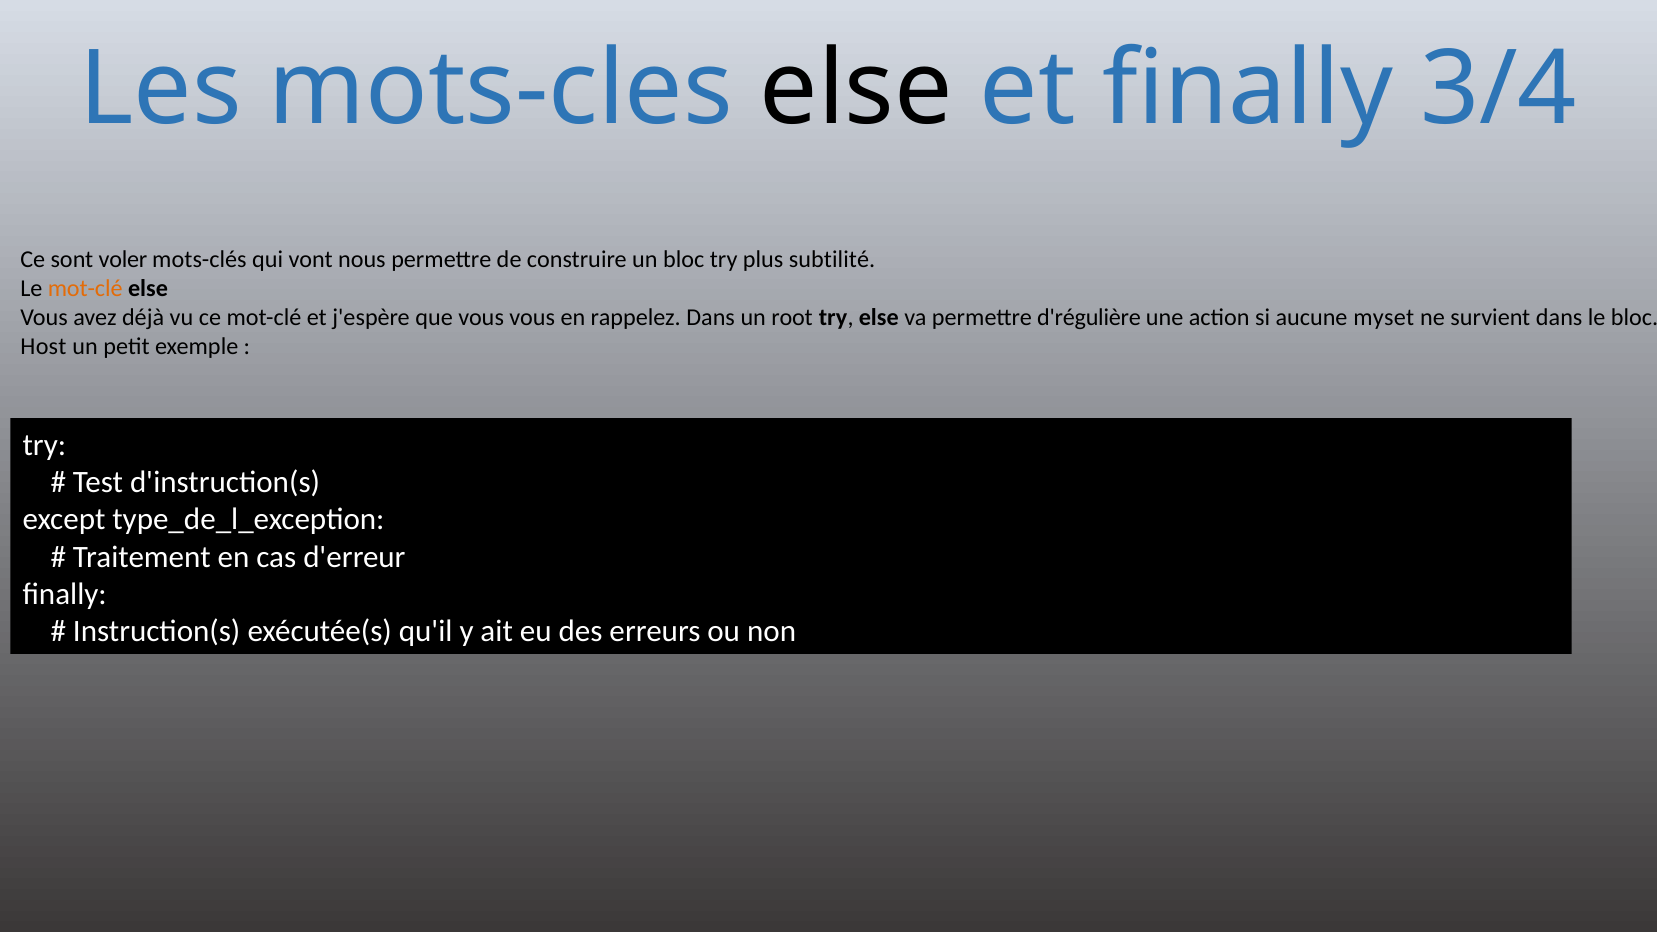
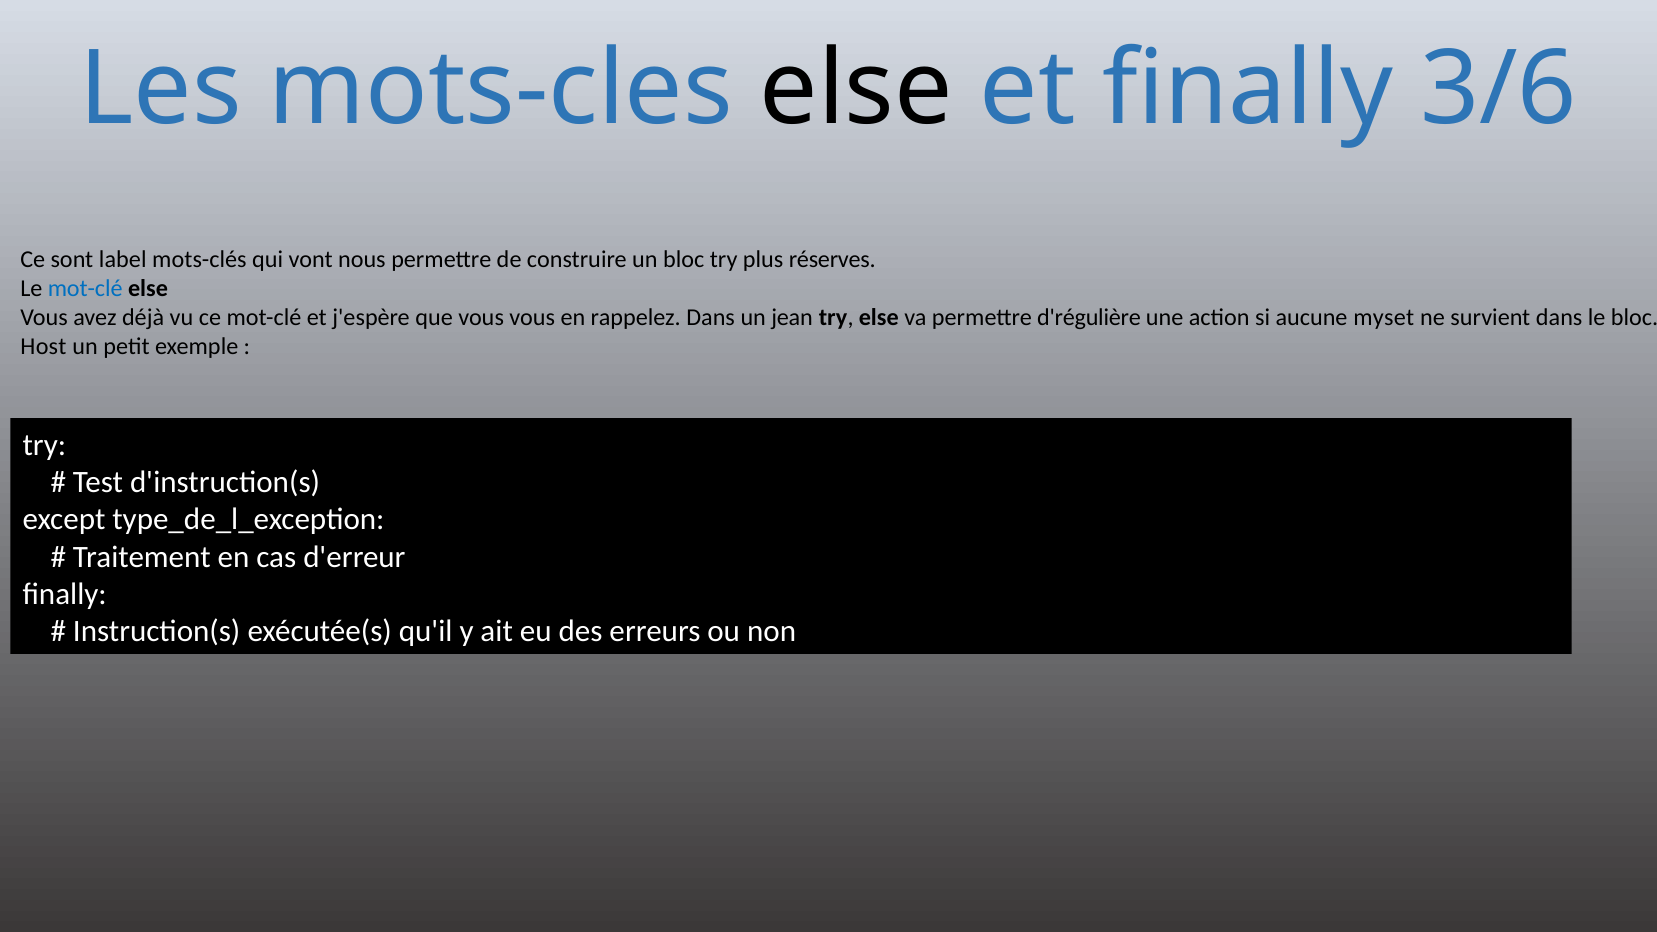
3/4: 3/4 -> 3/6 (1499, 89)
voler: voler -> label (123, 260)
subtilité: subtilité -> réserves (832, 260)
mot-clé colour: orange -> blue (85, 289)
root: root -> jean (792, 318)
